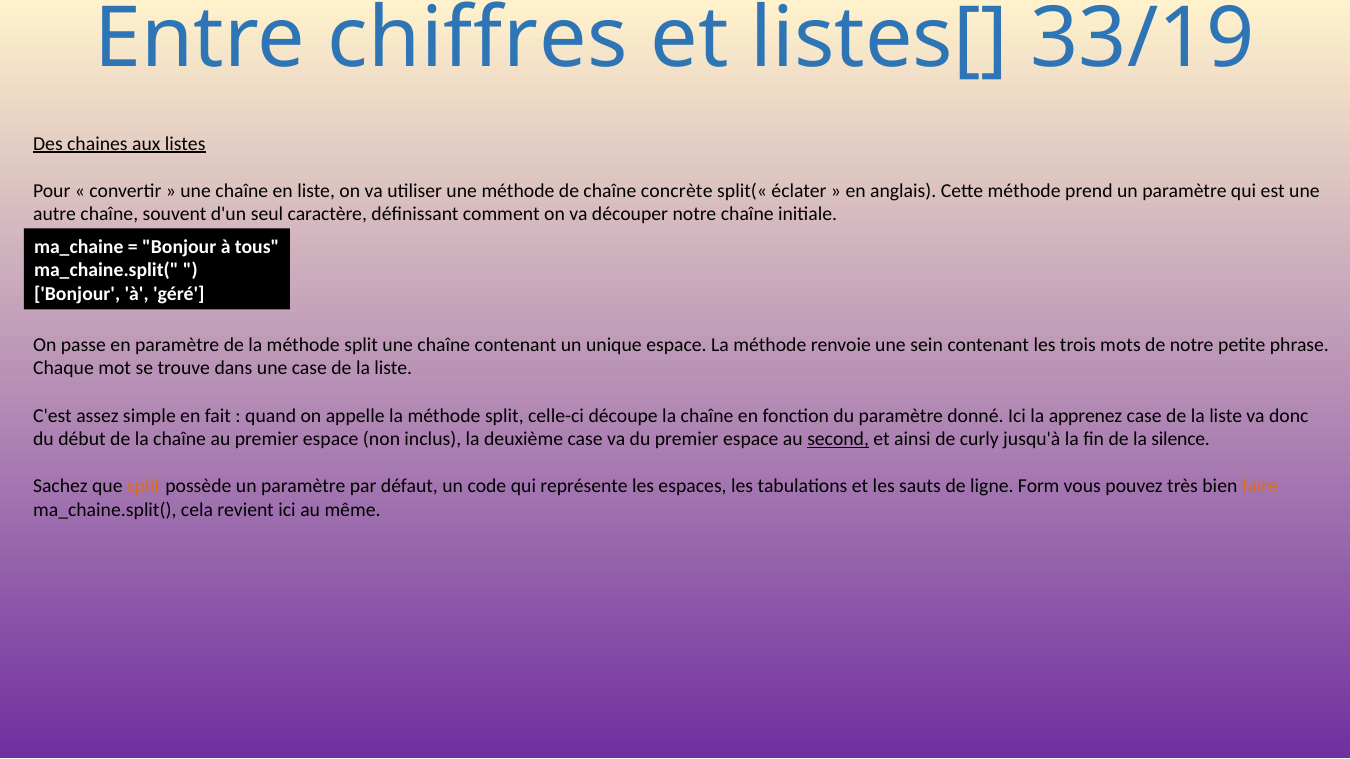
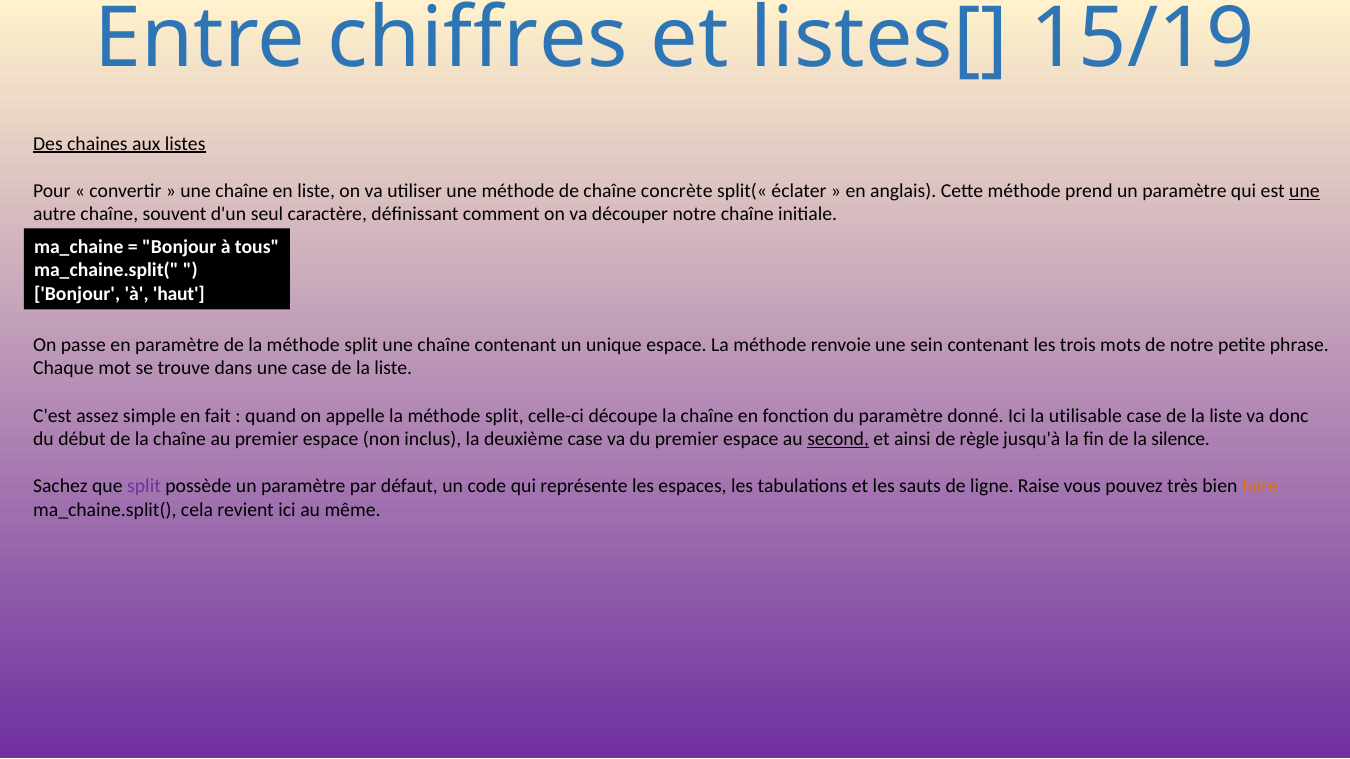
33/19: 33/19 -> 15/19 (1143, 39)
une underline: none -> present (1304, 191)
géré: géré -> haut (179, 294)
apprenez: apprenez -> utilisable (1085, 416)
curly: curly -> règle (979, 439)
split colour: orange -> purple (144, 487)
Form: Form -> Raise (1039, 487)
